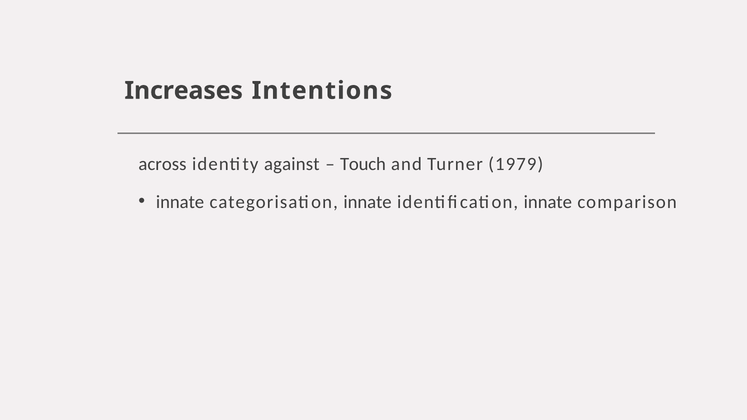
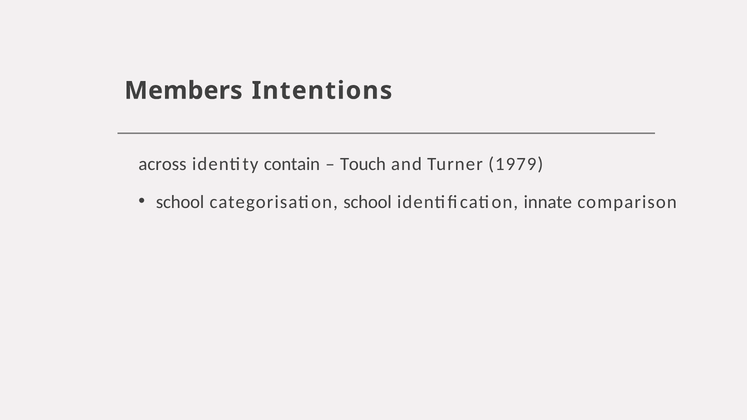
Increases: Increases -> Members (183, 91)
against: against -> contain (292, 164)
innate: innate -> school (180, 202)
categorisation innate: innate -> school (368, 202)
